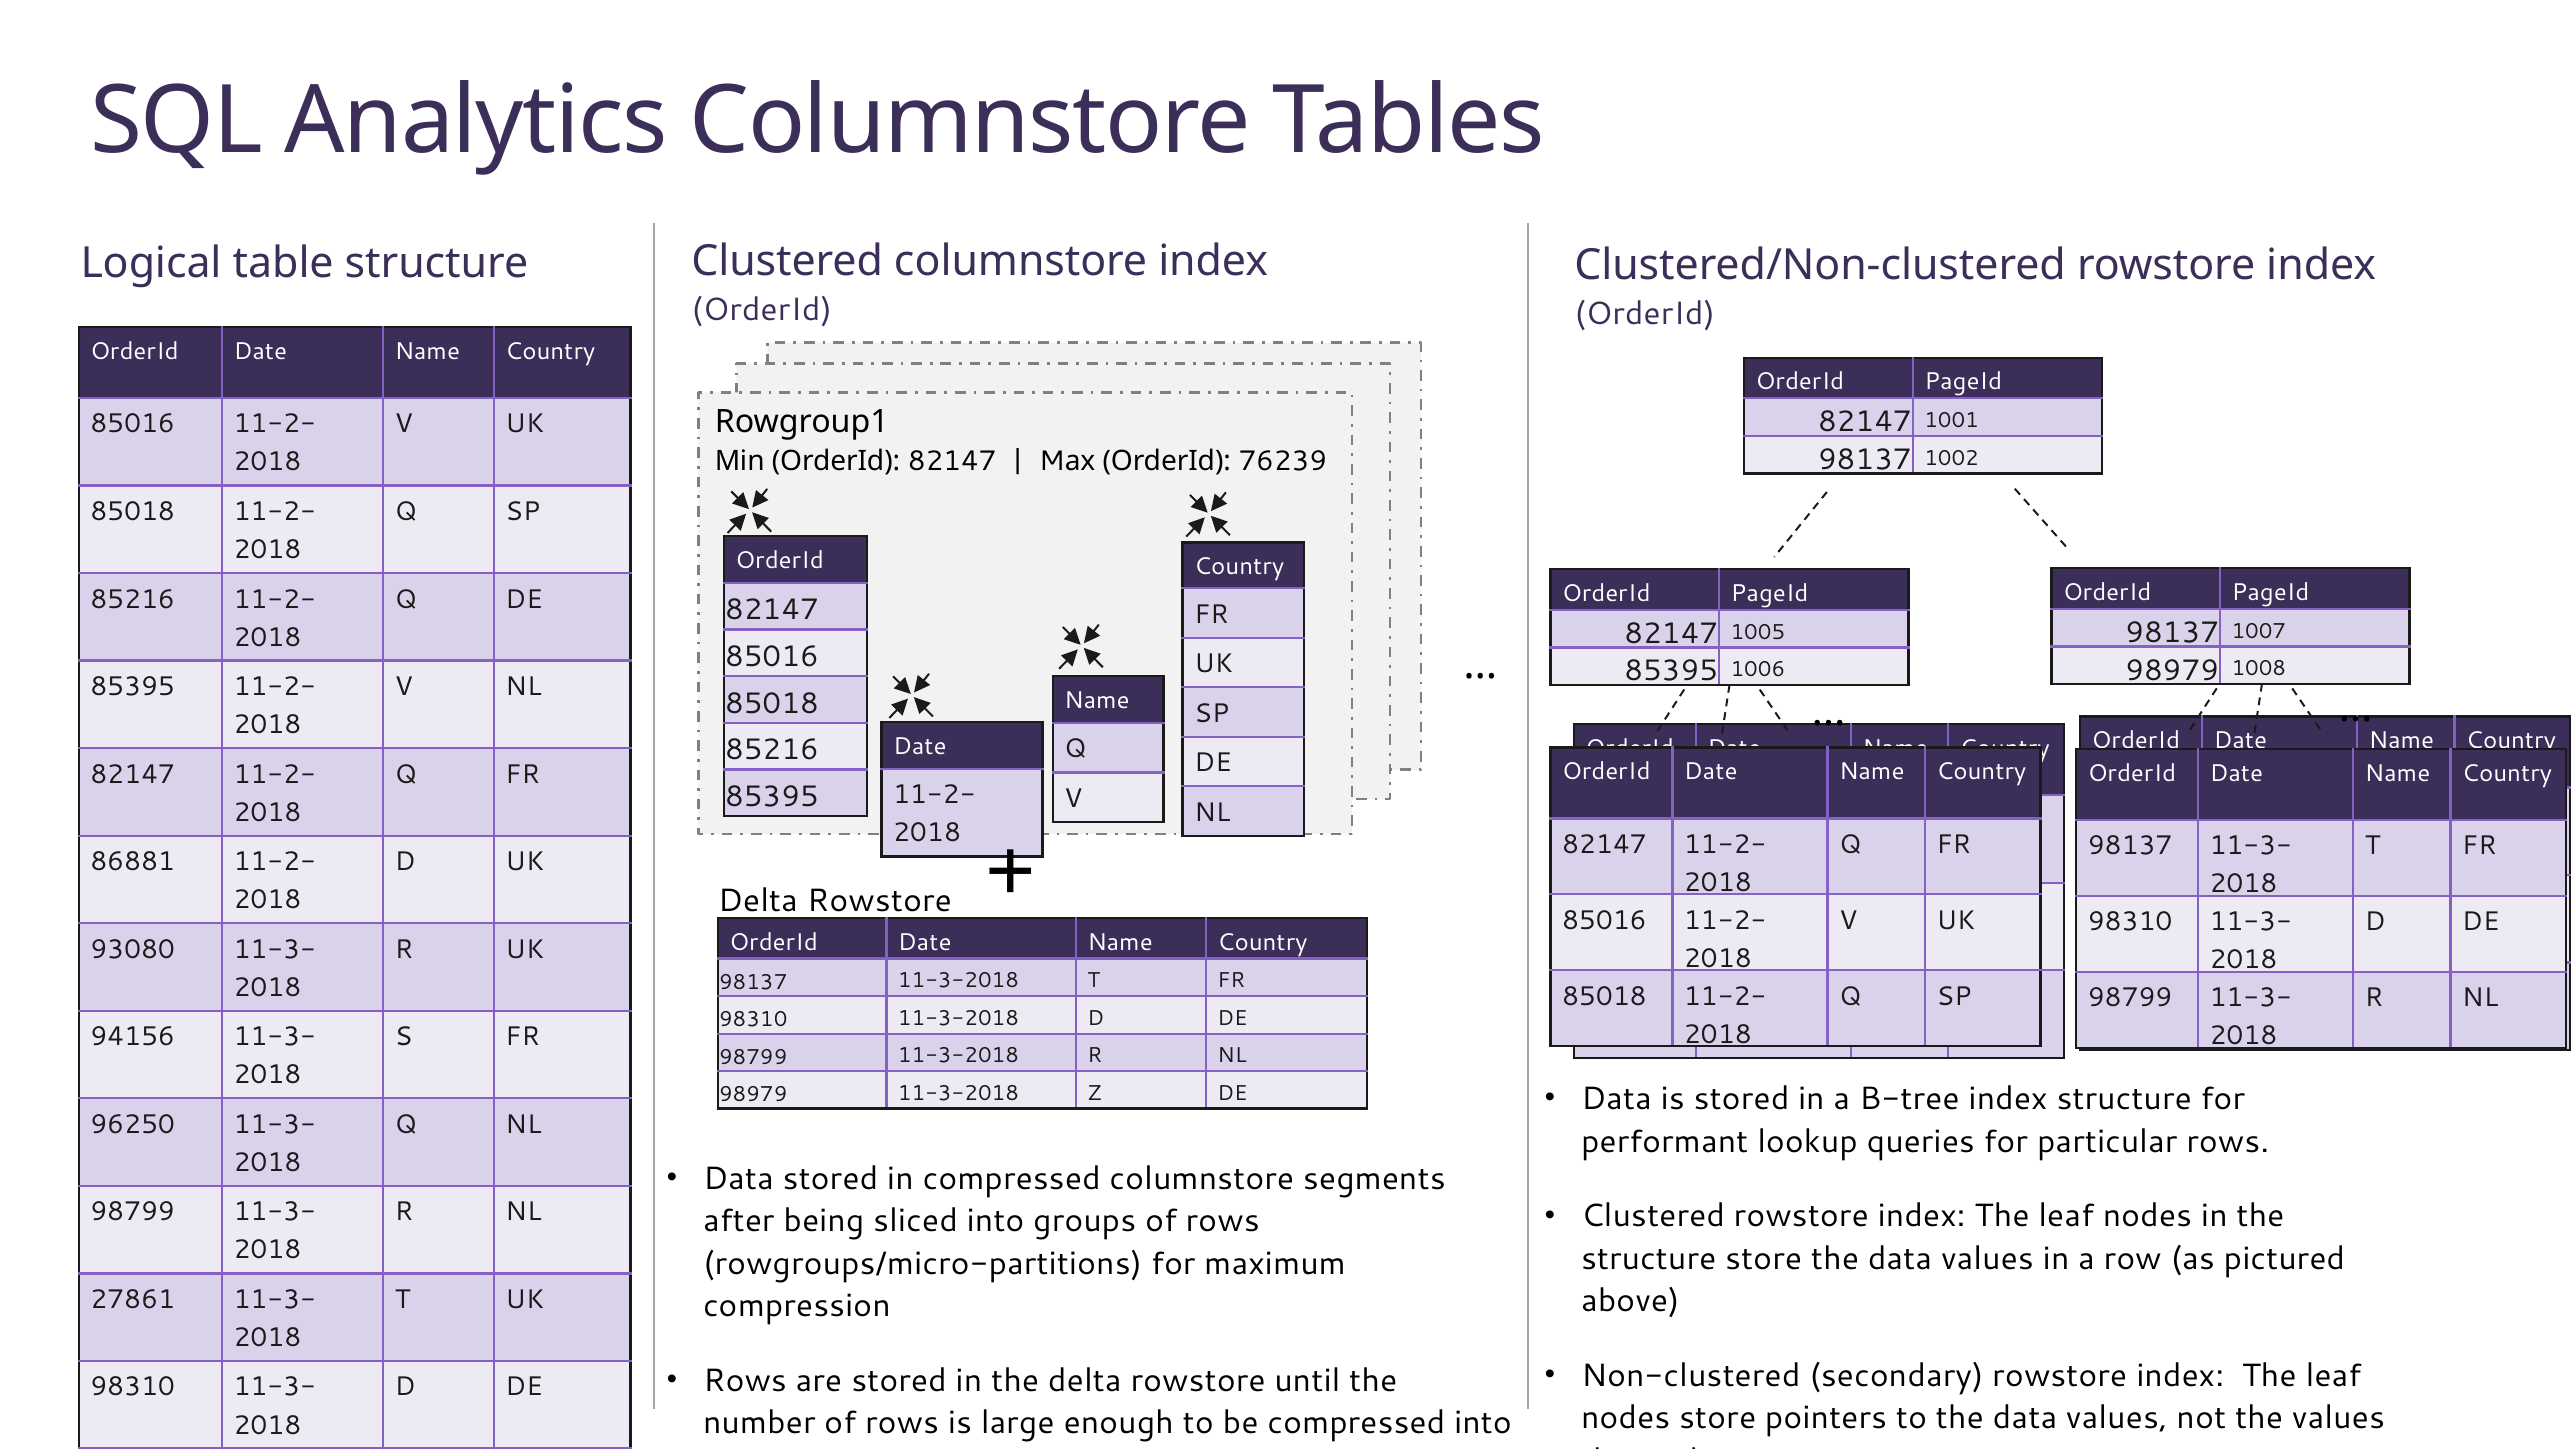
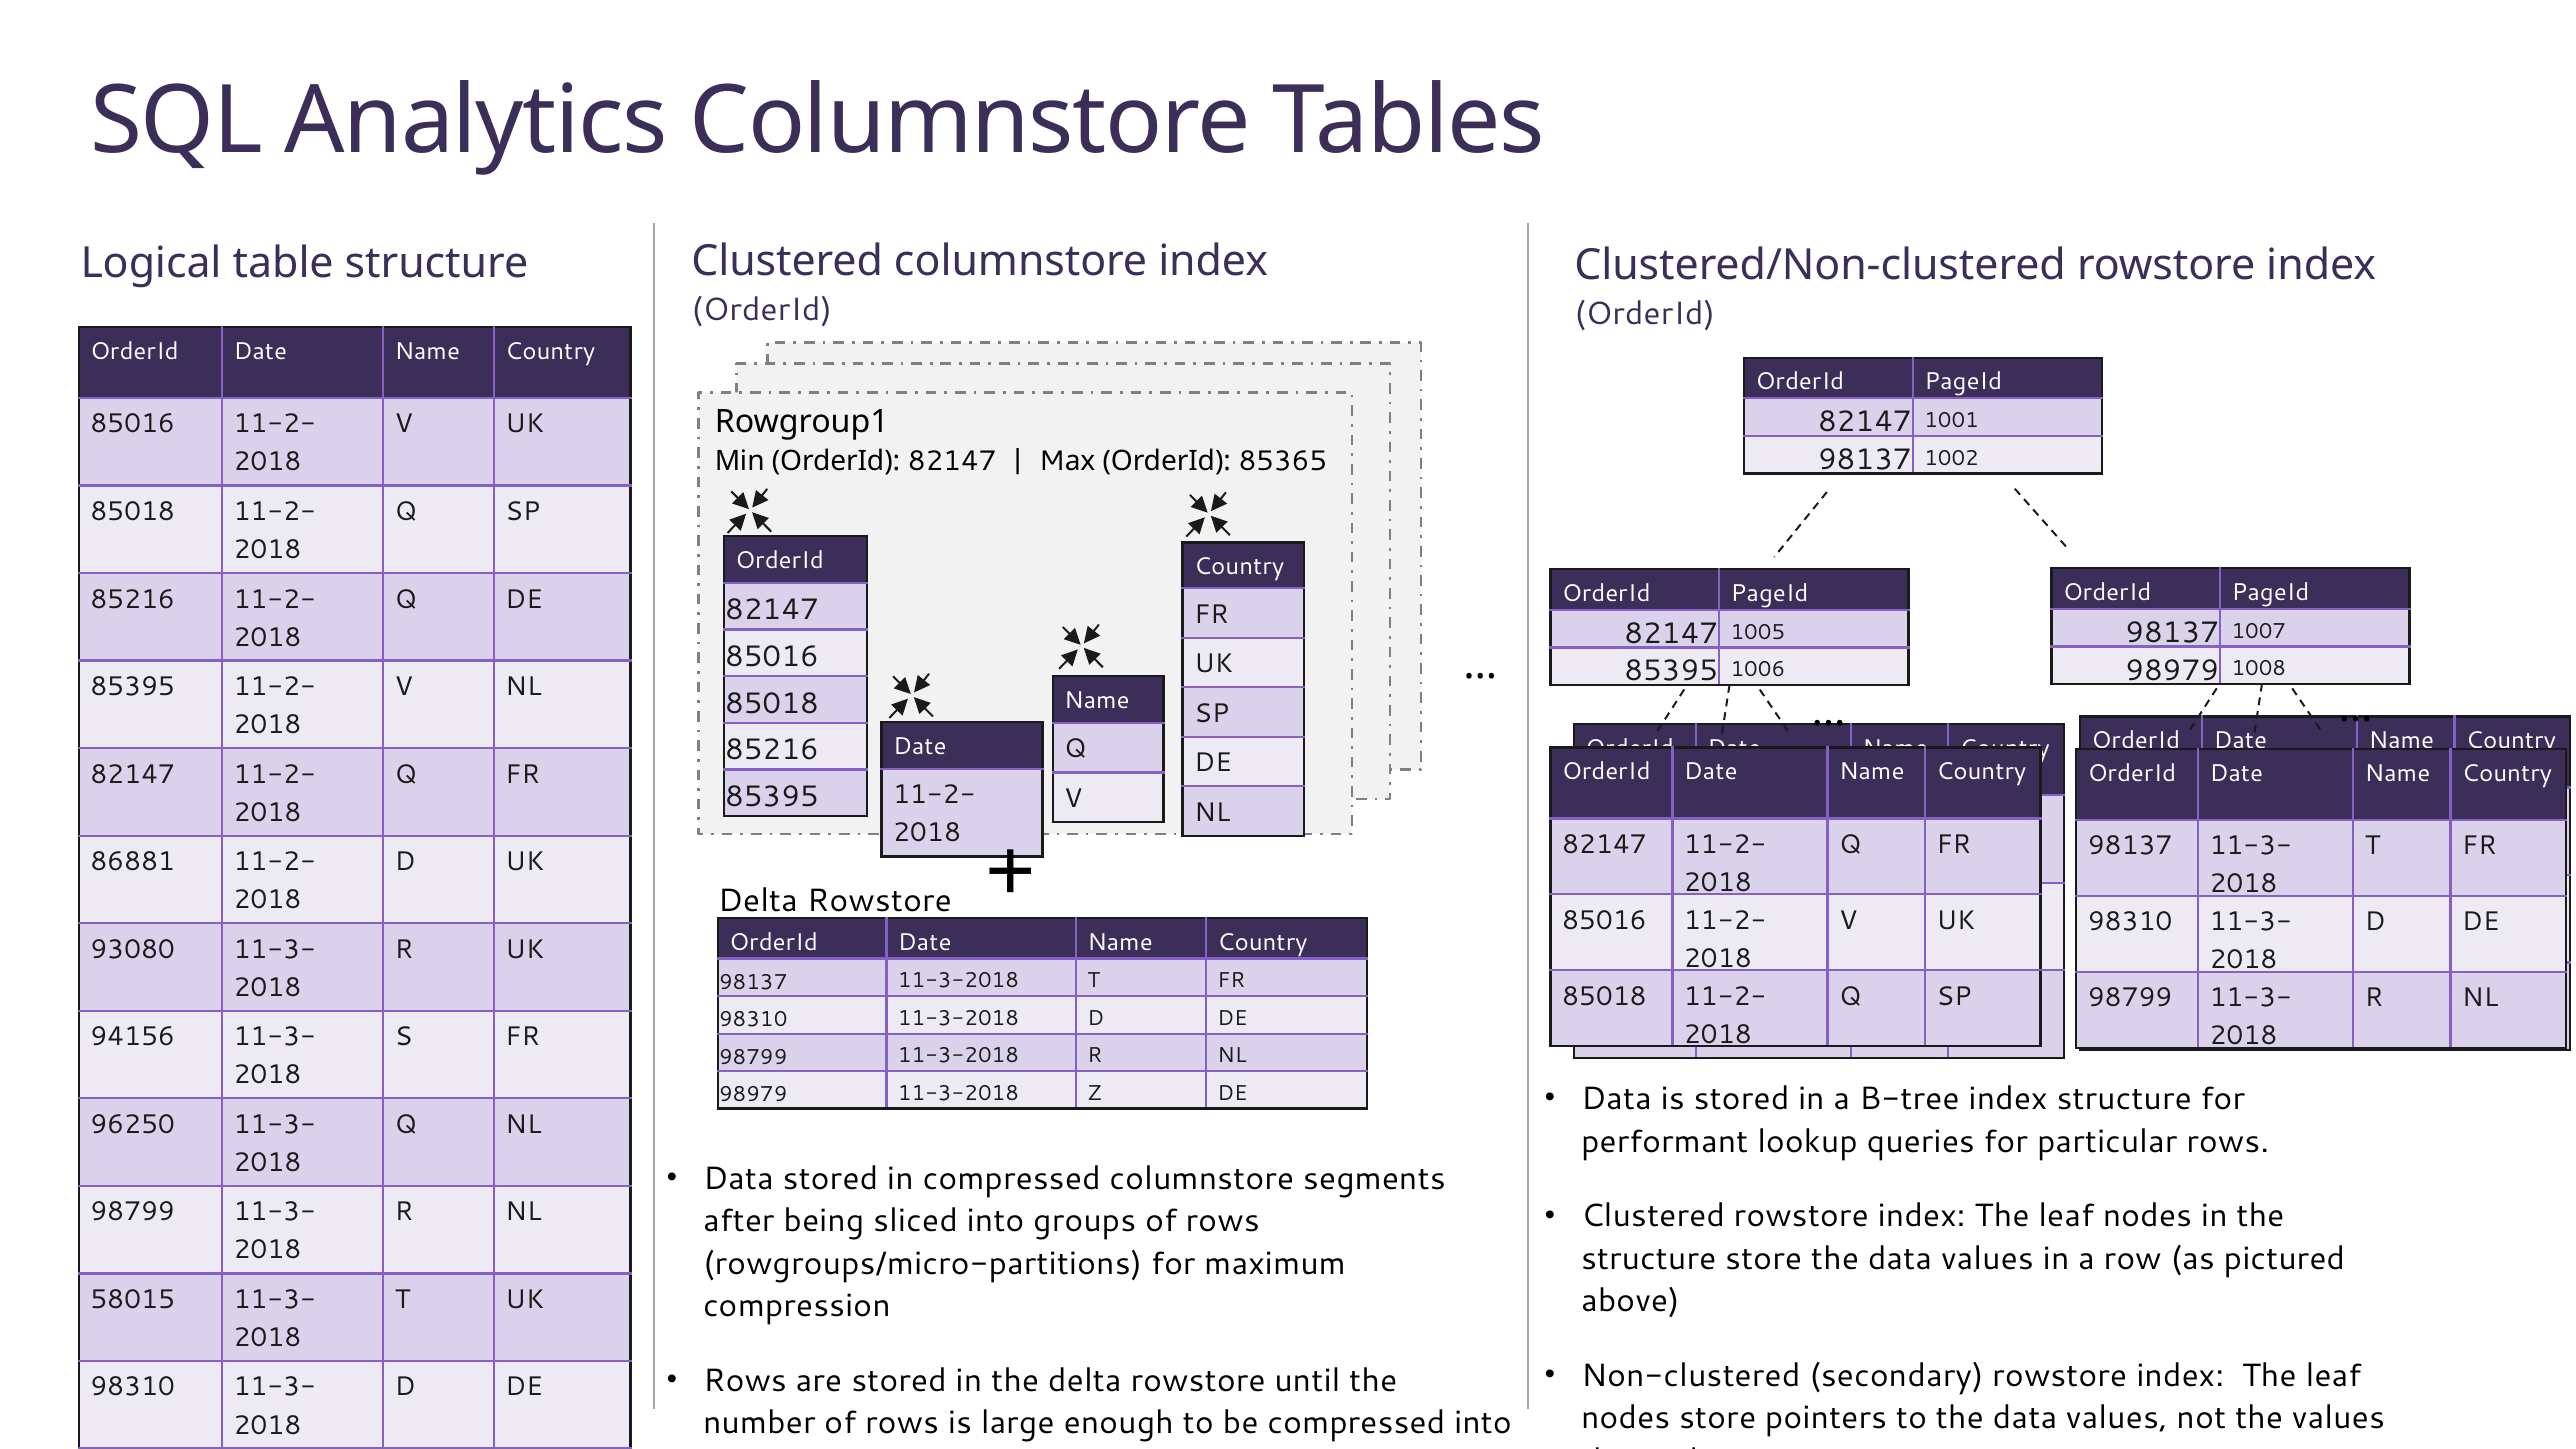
76239: 76239 -> 85365 (1283, 461)
27861: 27861 -> 58015 (133, 1300)
